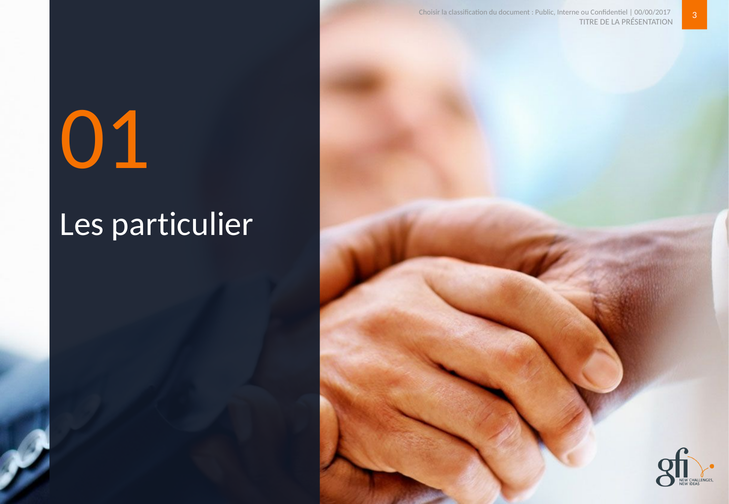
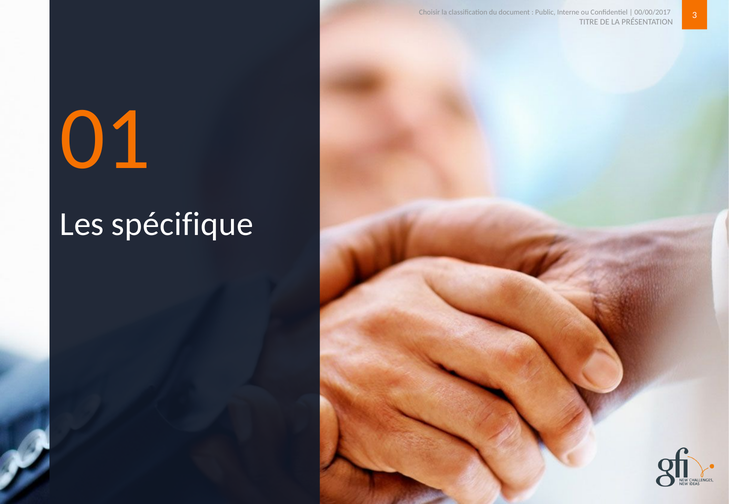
particulier: particulier -> spécifique (182, 225)
